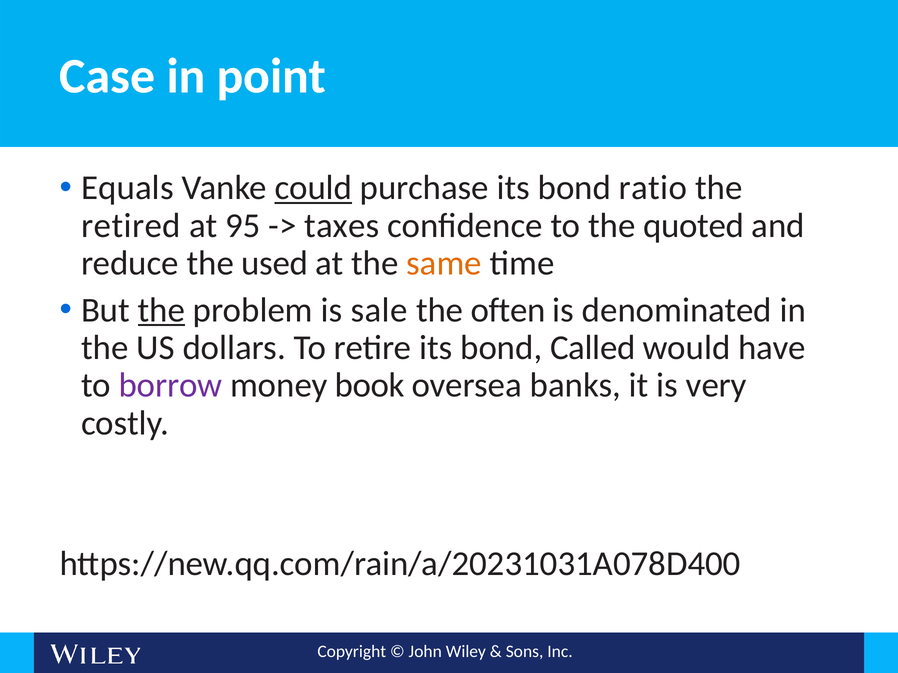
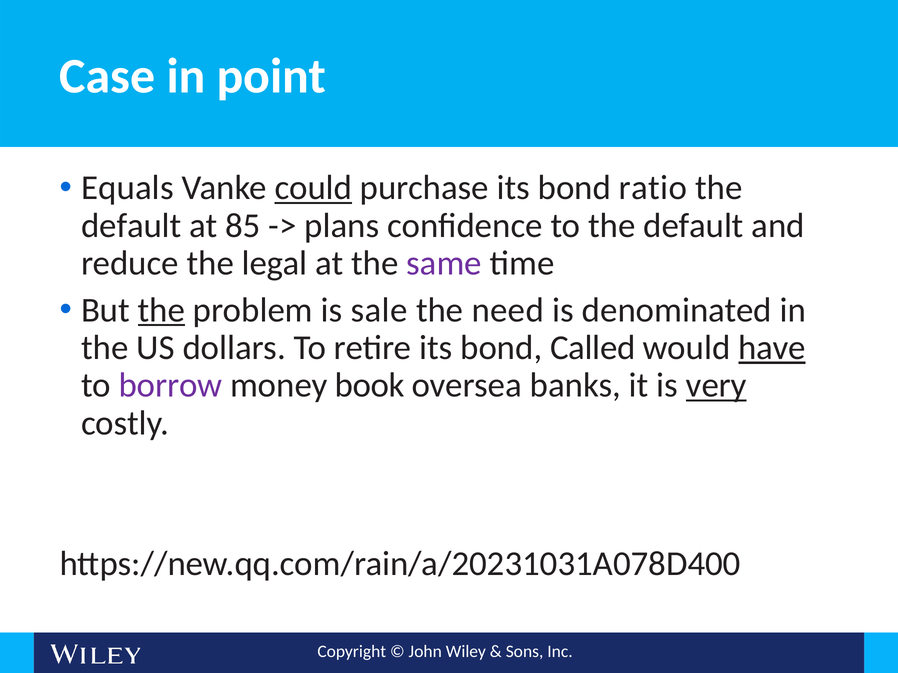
retired: retired -> default (131, 226)
95: 95 -> 85 (243, 226)
taxes: taxes -> plans (342, 226)
to the quoted: quoted -> default (693, 226)
used: used -> legal (275, 263)
same colour: orange -> purple (444, 263)
often: often -> need (508, 310)
have underline: none -> present (772, 348)
very underline: none -> present (716, 386)
